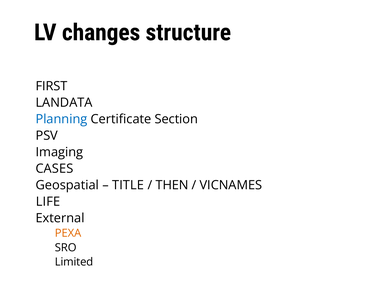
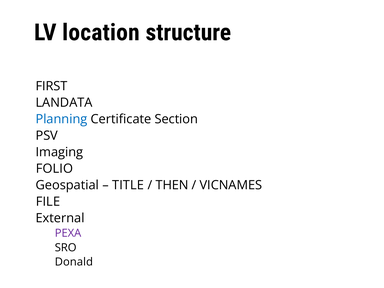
changes: changes -> location (101, 33)
CASES: CASES -> FOLIO (54, 169)
LIFE: LIFE -> FILE (48, 202)
PEXA colour: orange -> purple (68, 233)
Limited: Limited -> Donald (74, 262)
